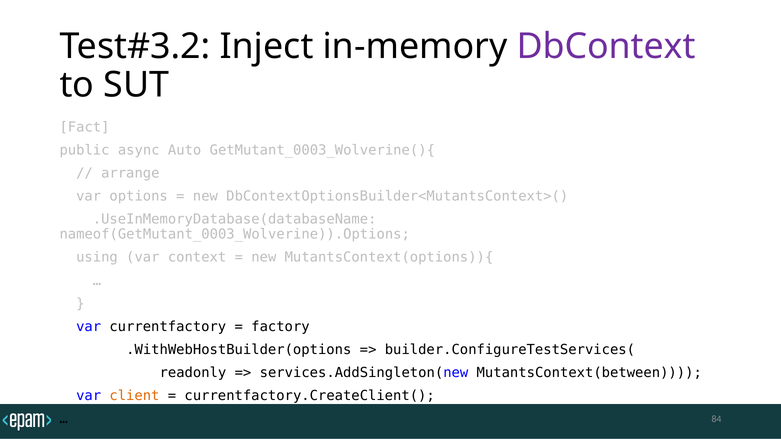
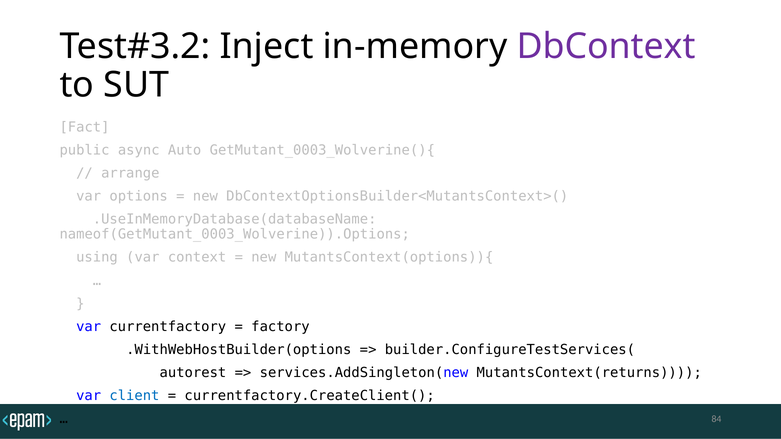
readonly: readonly -> autorest (193, 373)
MutantsContext(between: MutantsContext(between -> MutantsContext(returns (589, 373)
client colour: orange -> blue (134, 396)
